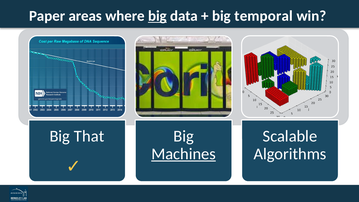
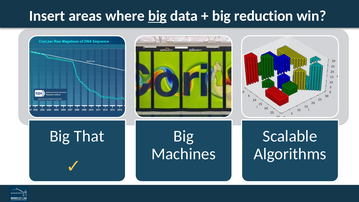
Paper: Paper -> Insert (47, 16)
temporal: temporal -> reduction (264, 16)
Machines underline: present -> none (184, 154)
